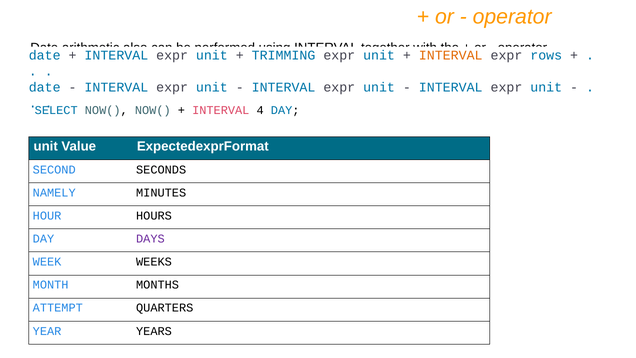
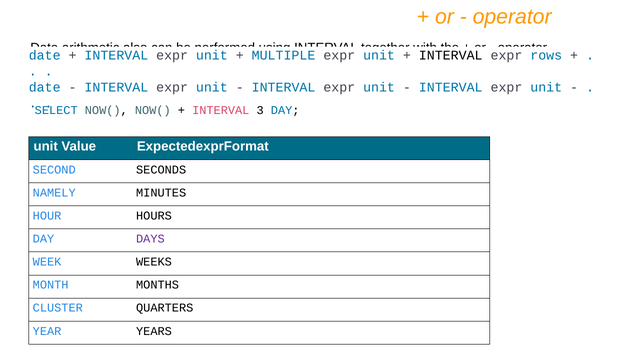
TRIMMING: TRIMMING -> MULTIPLE (284, 56)
INTERVAL colour: orange -> black (451, 56)
4: 4 -> 3 (260, 110)
ATTEMPT: ATTEMPT -> CLUSTER (58, 308)
